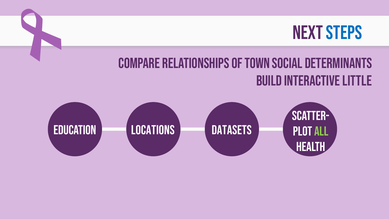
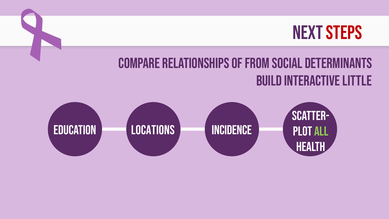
STEPS colour: blue -> red (344, 33)
town: town -> from (257, 63)
DATASETS: DATASETS -> INCIDENCE (232, 130)
